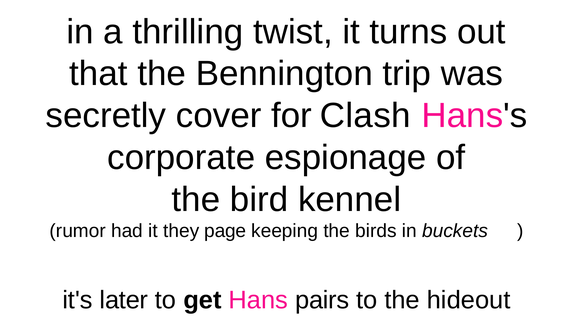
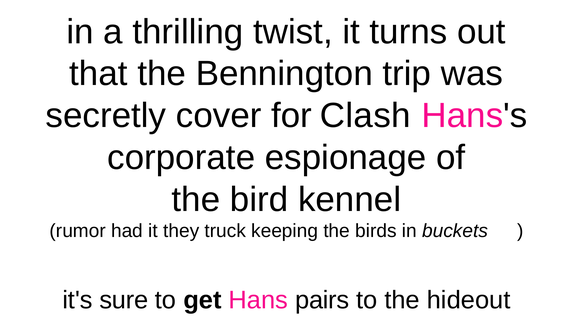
page: page -> truck (225, 231)
later: later -> sure (124, 300)
